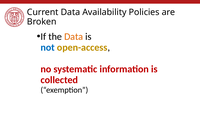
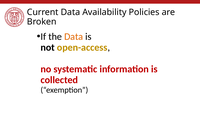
not colour: blue -> black (48, 47)
